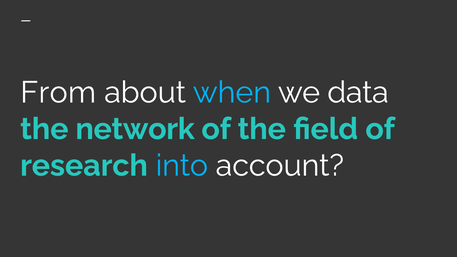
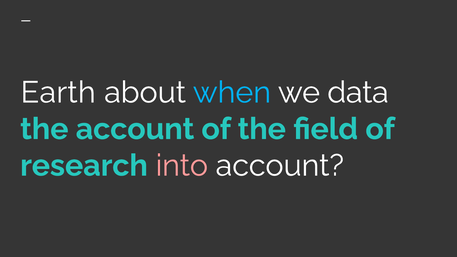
From: From -> Earth (58, 92)
the network: network -> account (135, 129)
into colour: light blue -> pink (182, 166)
